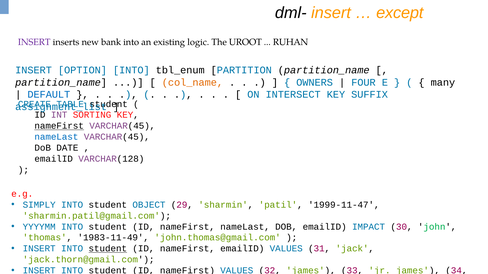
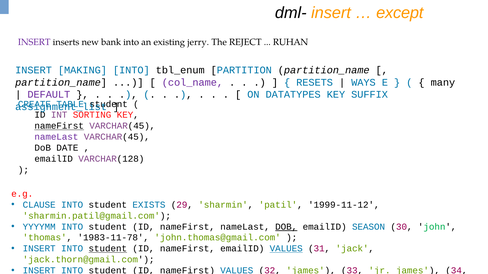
logic: logic -> jerry (198, 42)
UROOT: UROOT -> REJECT (245, 42)
OPTION: OPTION -> MAKING (82, 70)
col_name colour: orange -> purple (192, 83)
OWNERS: OWNERS -> RESETS (315, 83)
FOUR: FOUR -> WAYS (363, 83)
DEFAULT colour: blue -> purple (49, 95)
INTERSECT: INTERSECT -> DATATYPES (293, 95)
nameLast colour: blue -> purple (56, 137)
SIMPLY: SIMPLY -> CLAUSE (39, 205)
OBJECT: OBJECT -> EXISTS (149, 205)
1999-11-47: 1999-11-47 -> 1999-11-12 (344, 205)
DOB underline: none -> present (286, 227)
IMPACT: IMPACT -> SEASON (369, 227)
1983-11-49: 1983-11-49 -> 1983-11-78 (113, 238)
VALUES underline: none -> present (286, 249)
